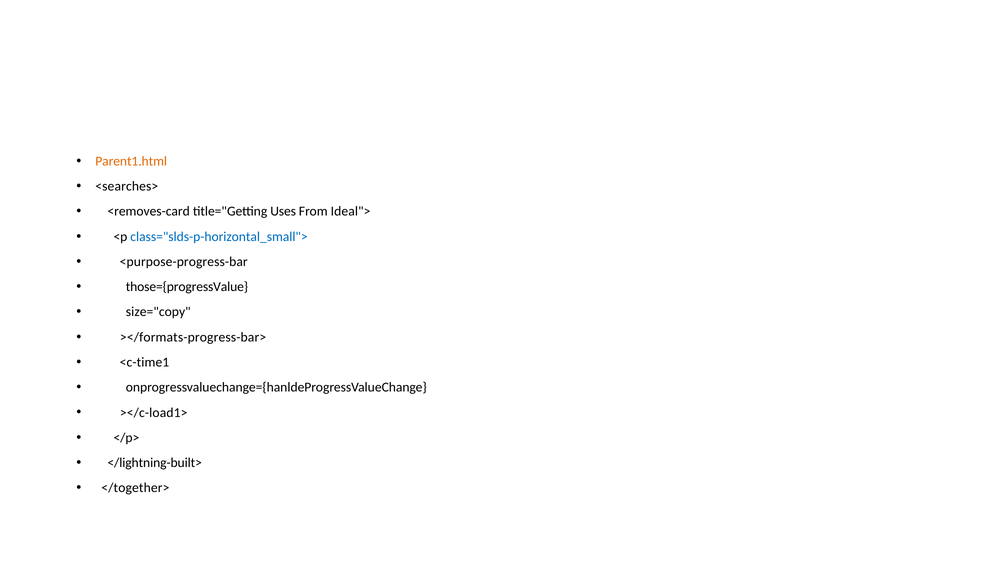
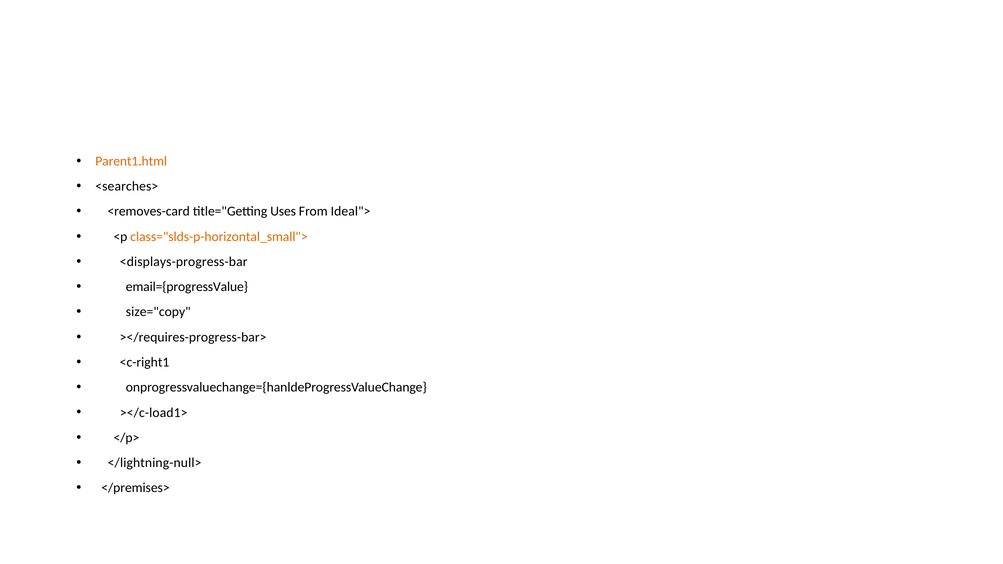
class="slds-p-horizontal_small"> colour: blue -> orange (219, 237)
<purpose-progress-bar: <purpose-progress-bar -> <displays-progress-bar (184, 262)
those={progressValue: those={progressValue -> email={progressValue (187, 287)
></formats-progress-bar>: ></formats-progress-bar> -> ></requires-progress-bar> (193, 337)
<c-time1: <c-time1 -> <c-right1 (145, 362)
</lightning-built>: </lightning-built> -> </lightning-null> (155, 463)
</together>: </together> -> </premises> (135, 488)
